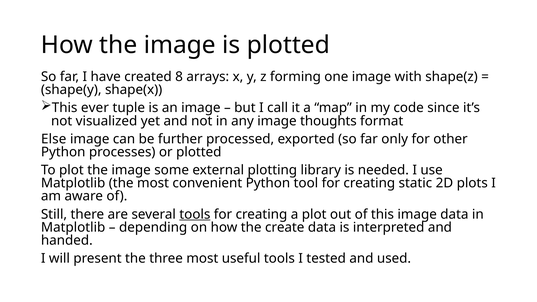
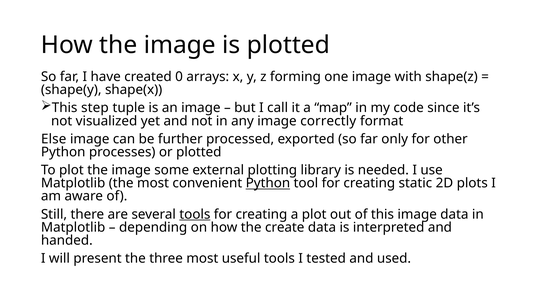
8: 8 -> 0 (179, 77)
ever: ever -> step (95, 108)
thoughts: thoughts -> correctly (328, 121)
Python underline: none -> present (268, 183)
